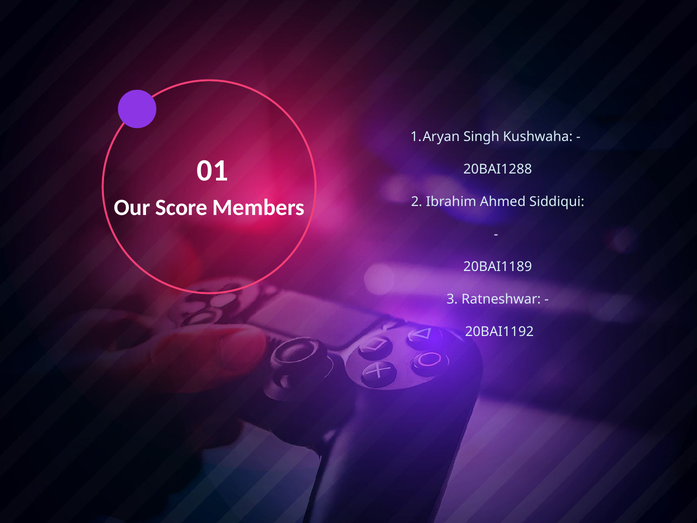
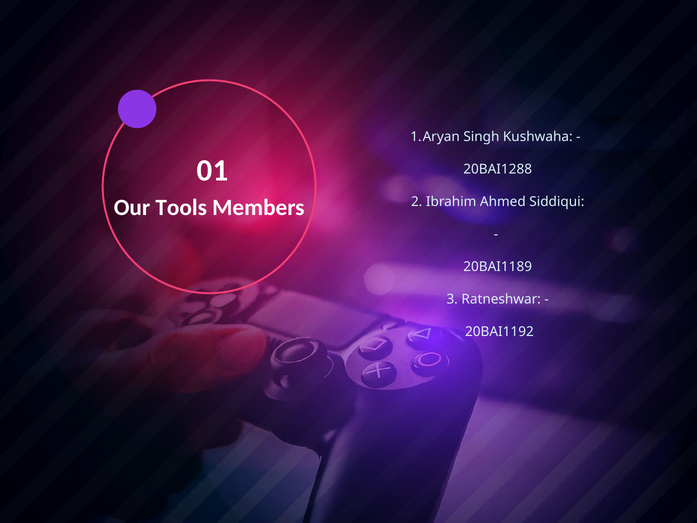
Score: Score -> Tools (181, 207)
